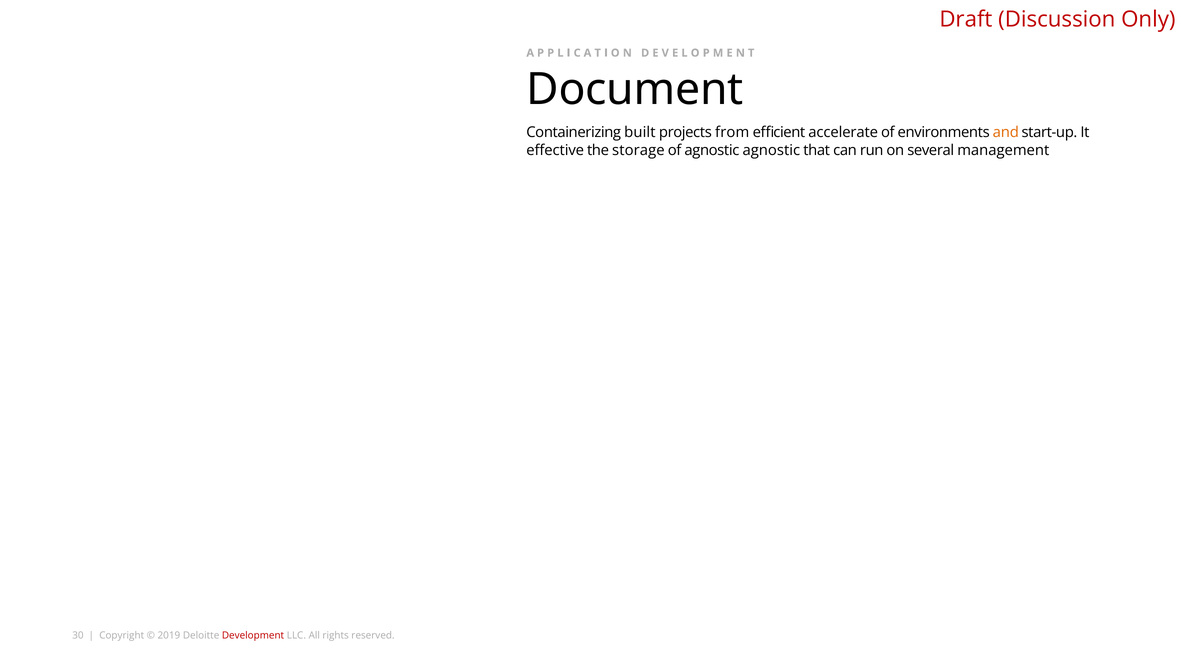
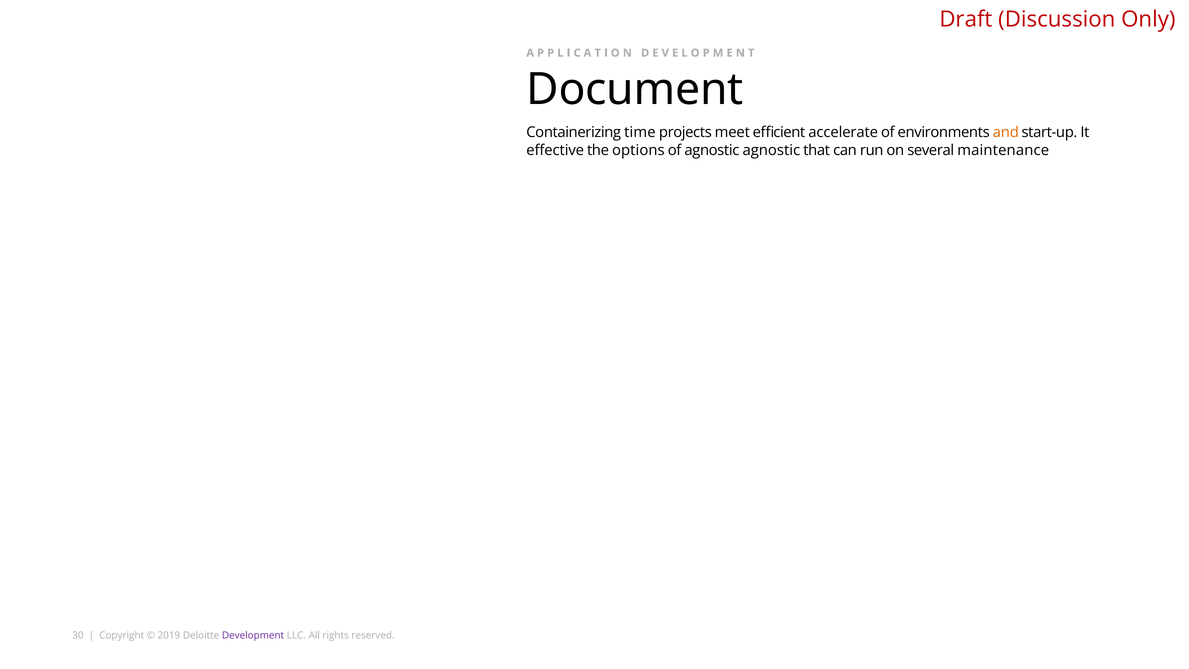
built: built -> time (640, 132)
from: from -> meet (732, 132)
storage: storage -> options (638, 150)
management: management -> maintenance (1003, 150)
Development colour: red -> purple (253, 635)
